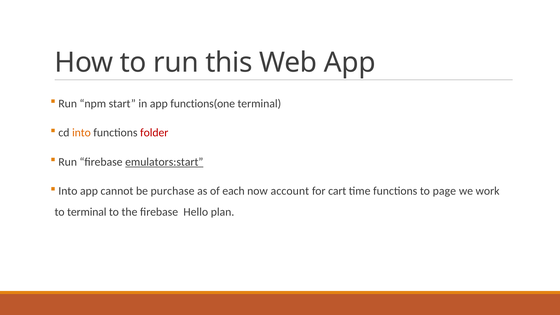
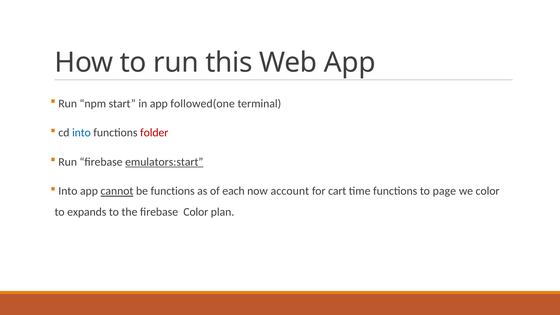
functions(one: functions(one -> followed(one (203, 104)
into colour: orange -> blue (81, 133)
cannot underline: none -> present (117, 191)
be purchase: purchase -> functions (173, 191)
we work: work -> color (488, 191)
to terminal: terminal -> expands (87, 212)
firebase Hello: Hello -> Color (196, 212)
